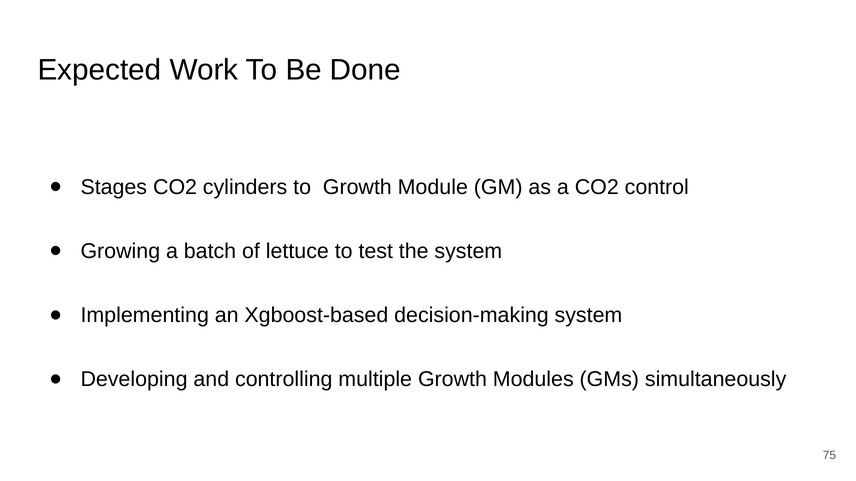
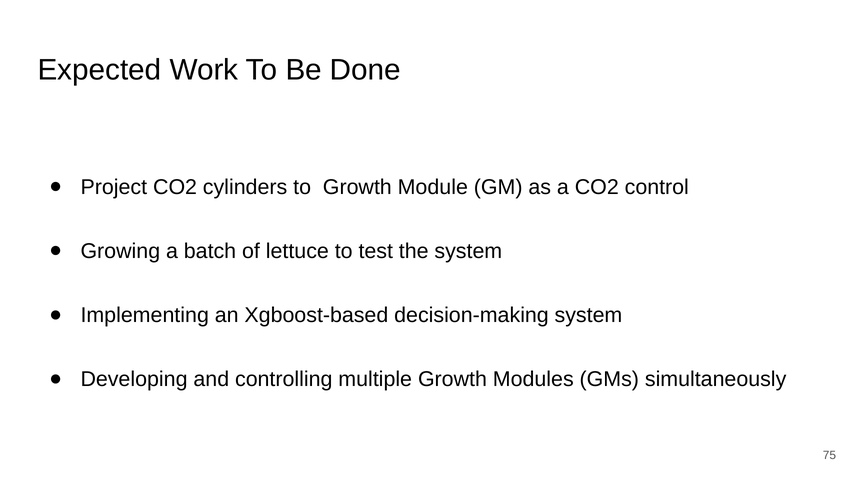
Stages: Stages -> Project (114, 187)
